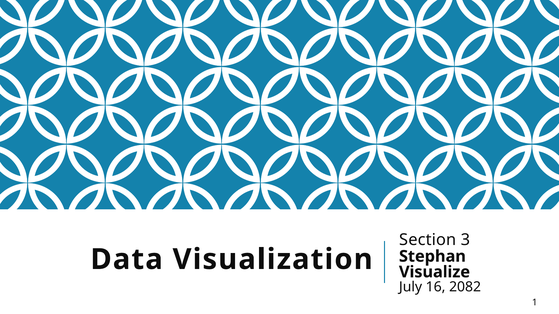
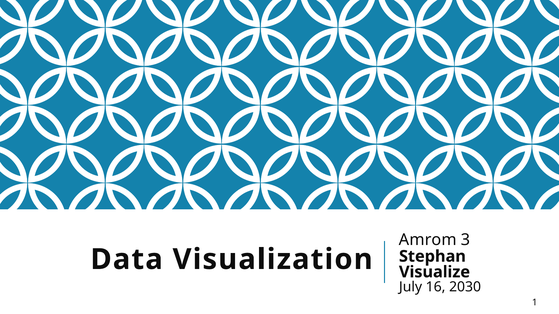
Section: Section -> Amrom (428, 240)
2082: 2082 -> 2030 (465, 287)
